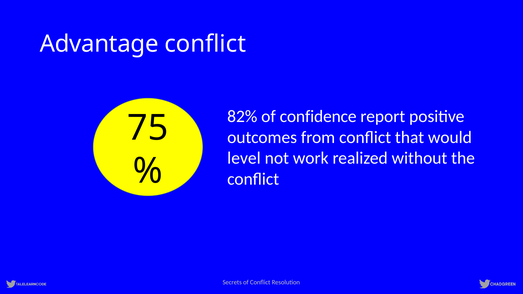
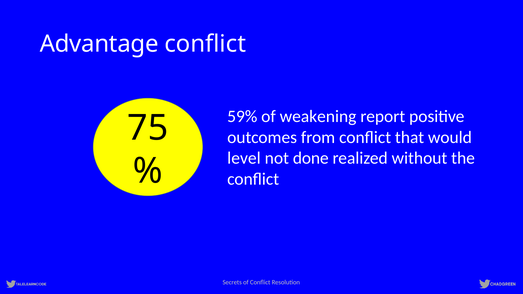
82%: 82% -> 59% (242, 116)
confidence: confidence -> weakening (318, 116)
work: work -> done (311, 158)
